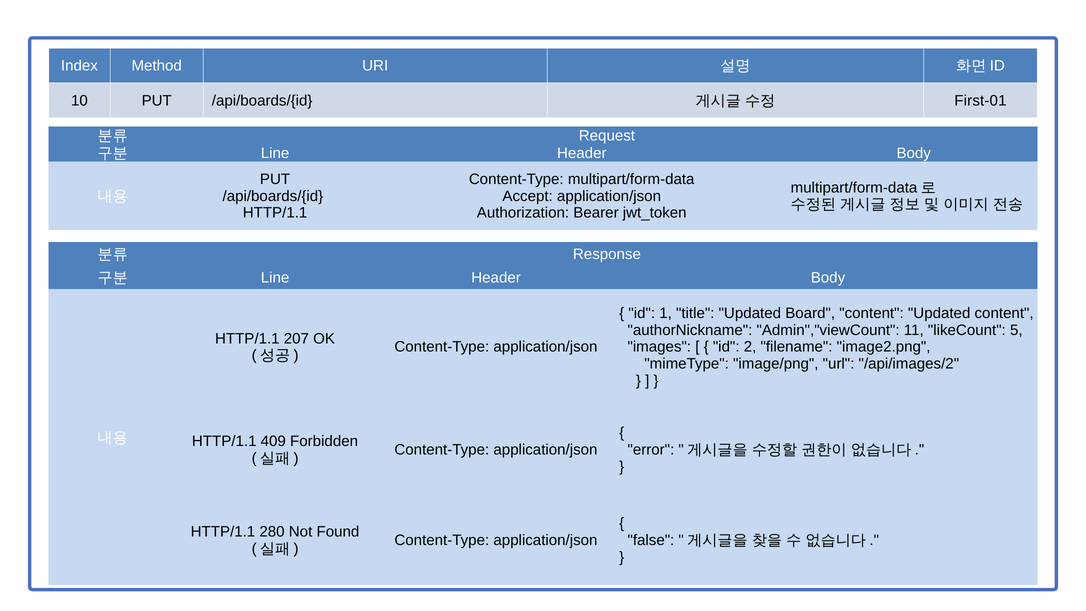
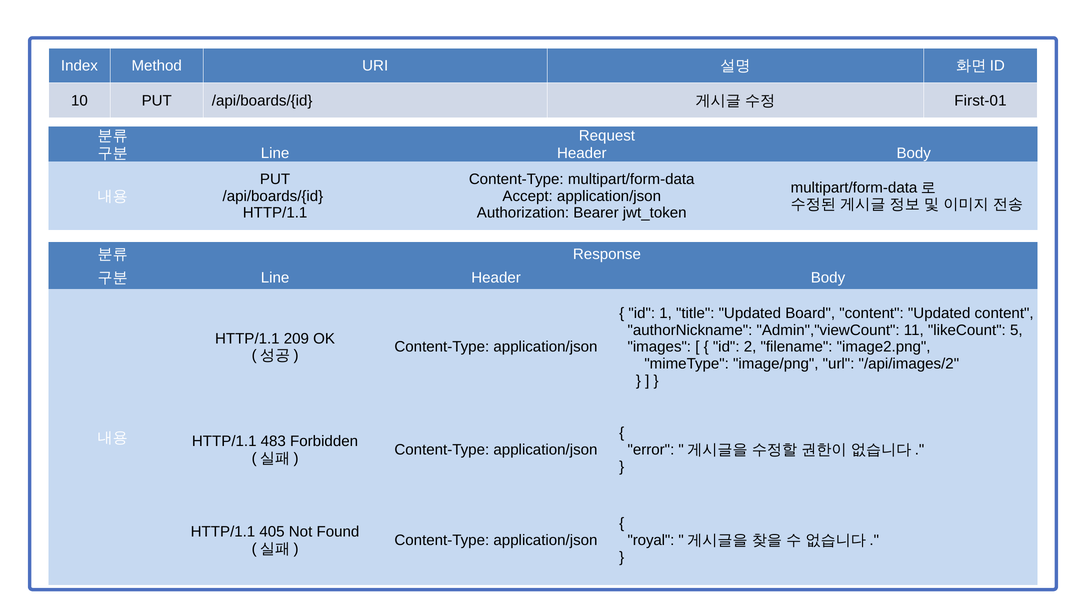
207: 207 -> 209 (296, 338)
409: 409 -> 483 (273, 441)
280: 280 -> 405 (272, 532)
false: false -> royal (651, 540)
